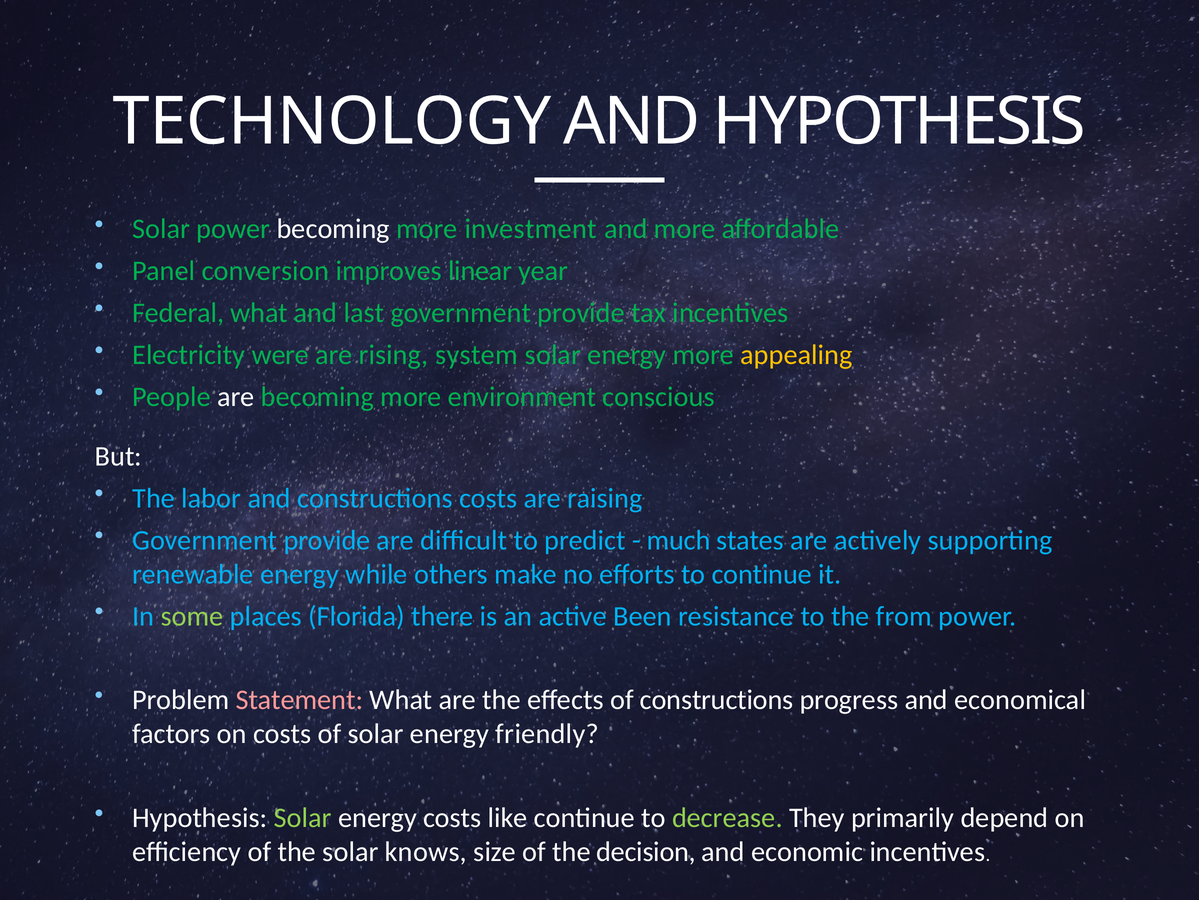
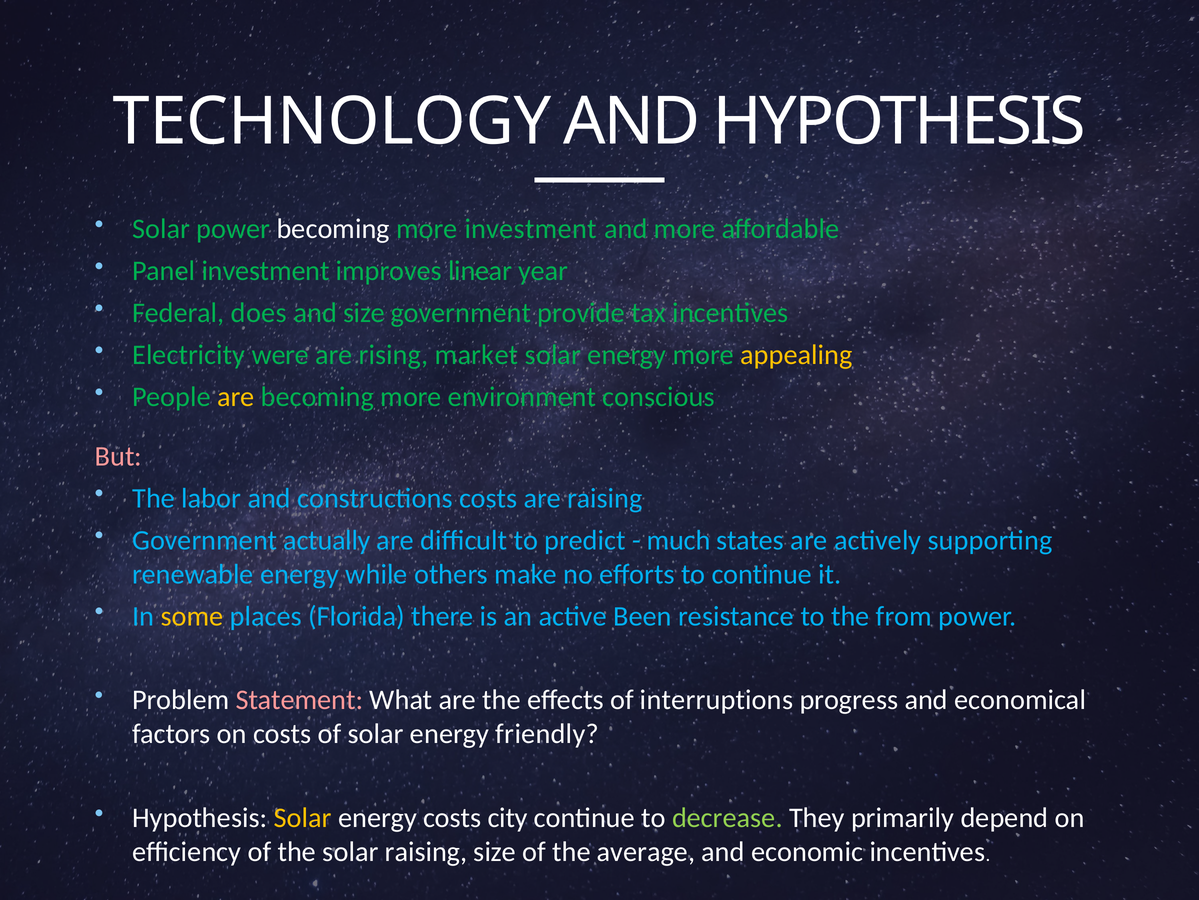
Panel conversion: conversion -> investment (266, 271)
Federal what: what -> does (259, 313)
and last: last -> size (364, 313)
system: system -> market (477, 355)
are colour: white -> yellow (236, 397)
But colour: white -> pink (118, 456)
provide: provide -> actually (327, 540)
some colour: light green -> yellow (192, 616)
of constructions: constructions -> interruptions (717, 699)
Solar colour: light green -> yellow (303, 817)
like: like -> city (508, 817)
solar knows: knows -> raising (426, 851)
decision: decision -> average (646, 851)
